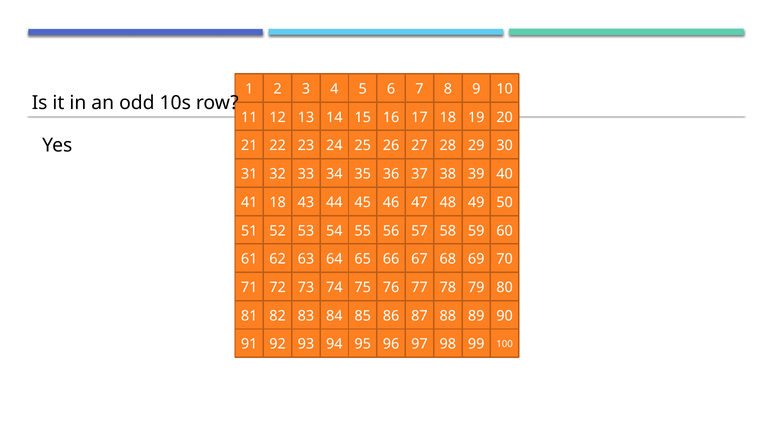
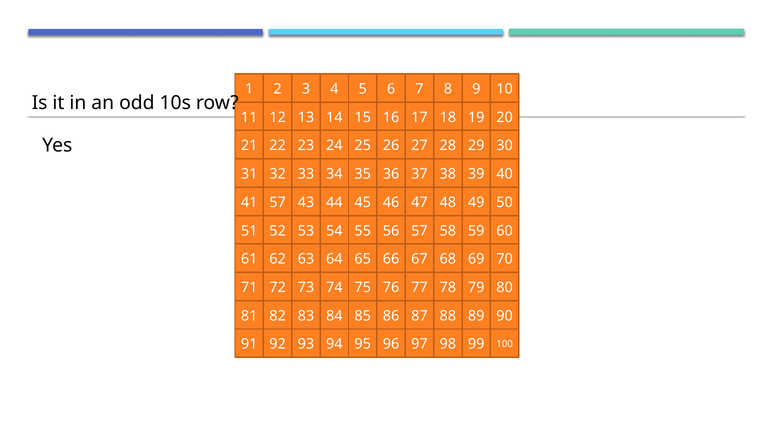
41 18: 18 -> 57 (278, 203)
